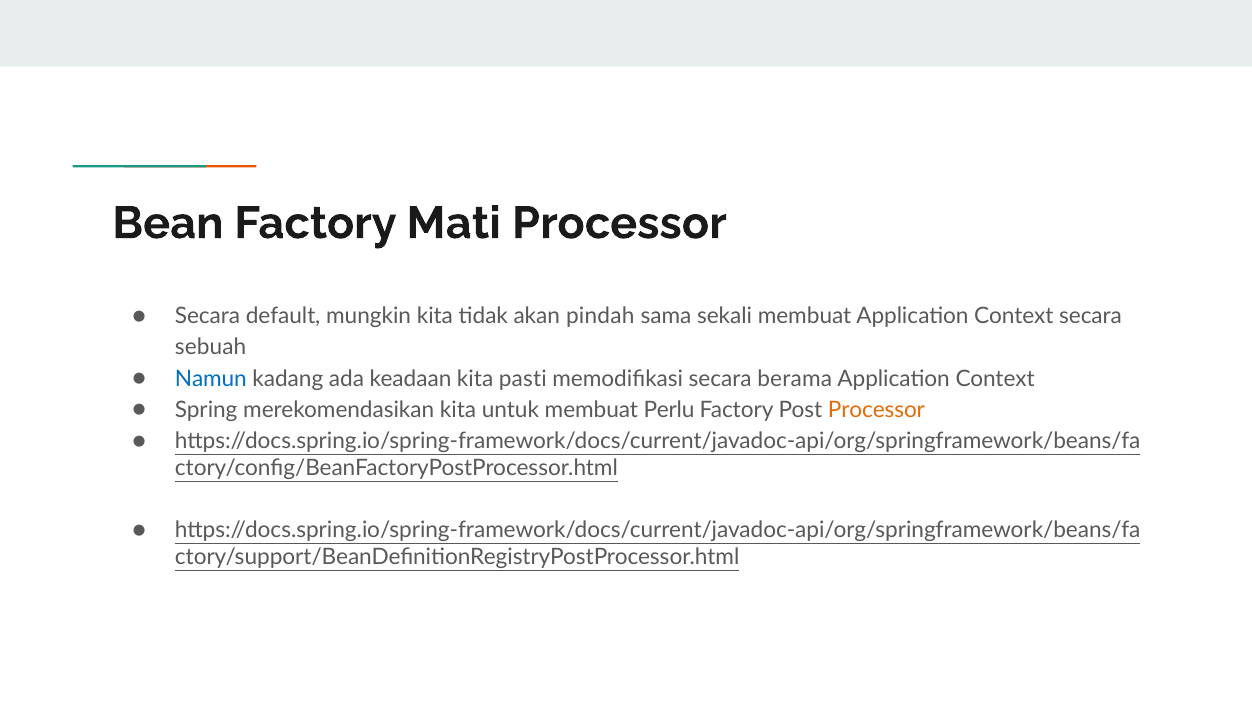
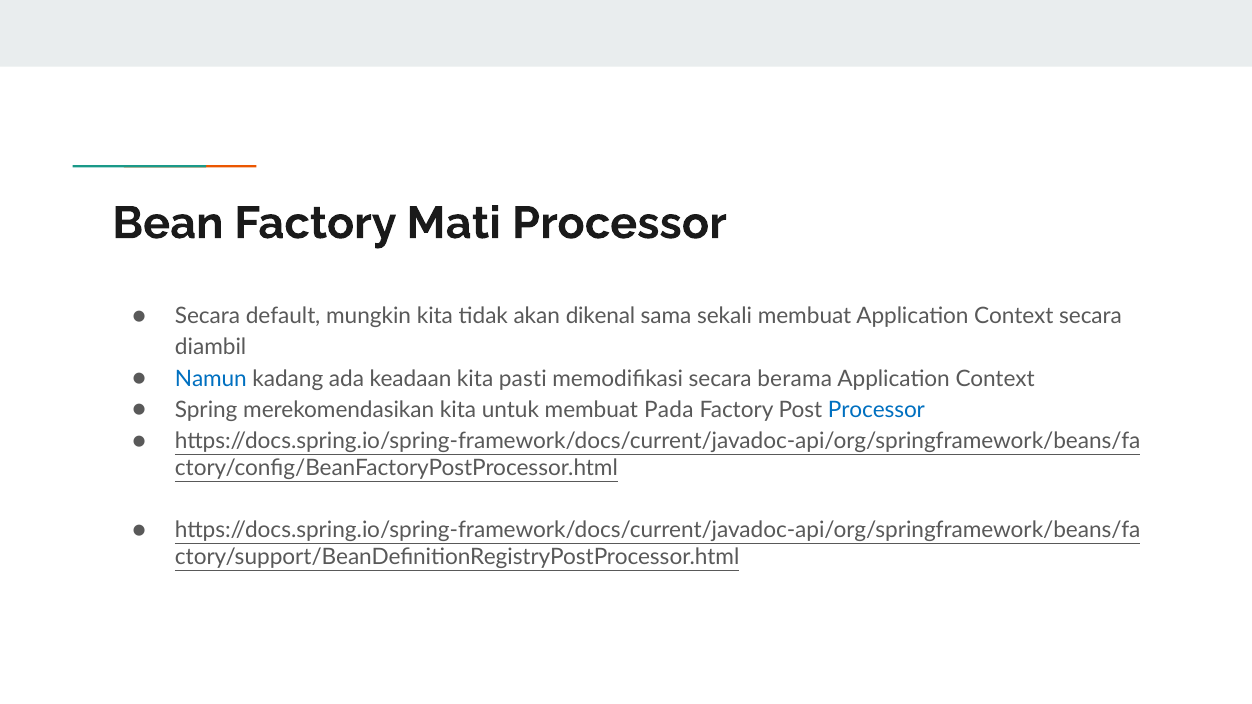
pindah: pindah -> dikenal (600, 316)
sebuah: sebuah -> diambil (211, 348)
Perlu: Perlu -> Pada (669, 410)
Processor colour: orange -> blue (876, 410)
